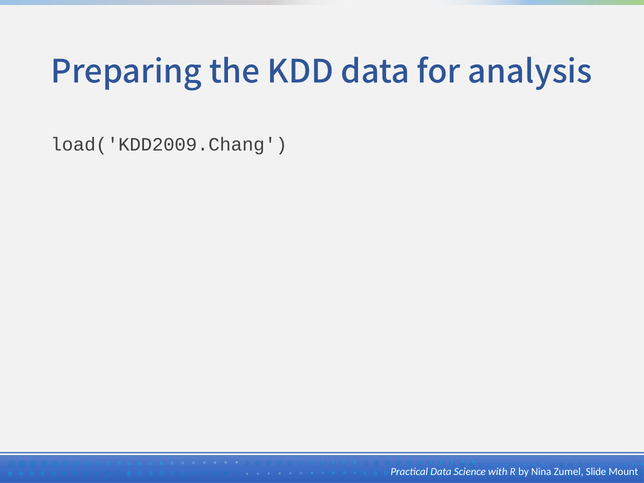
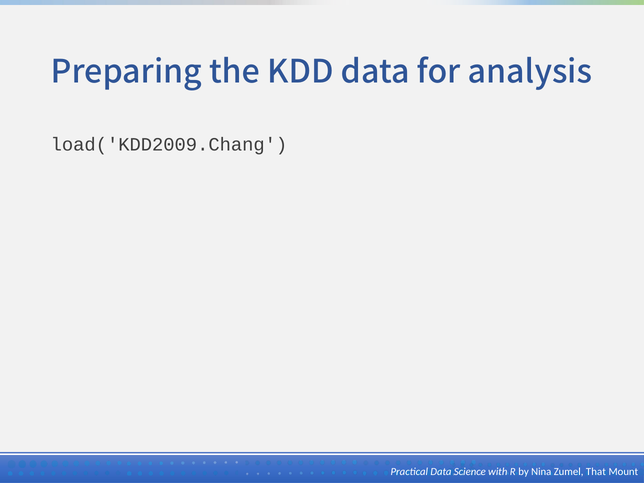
Slide: Slide -> That (596, 472)
